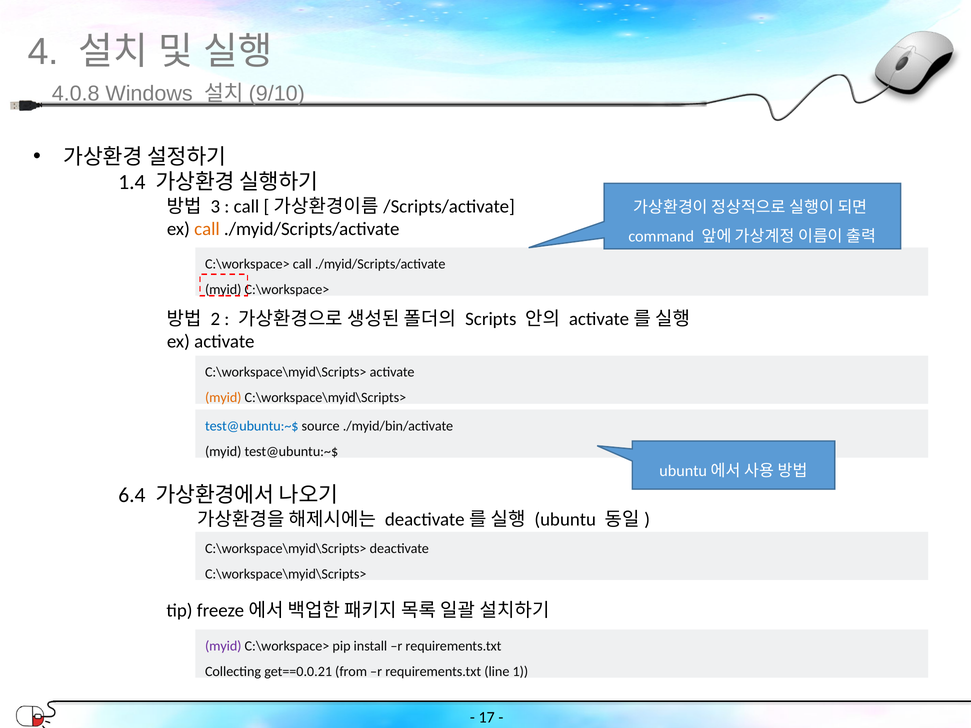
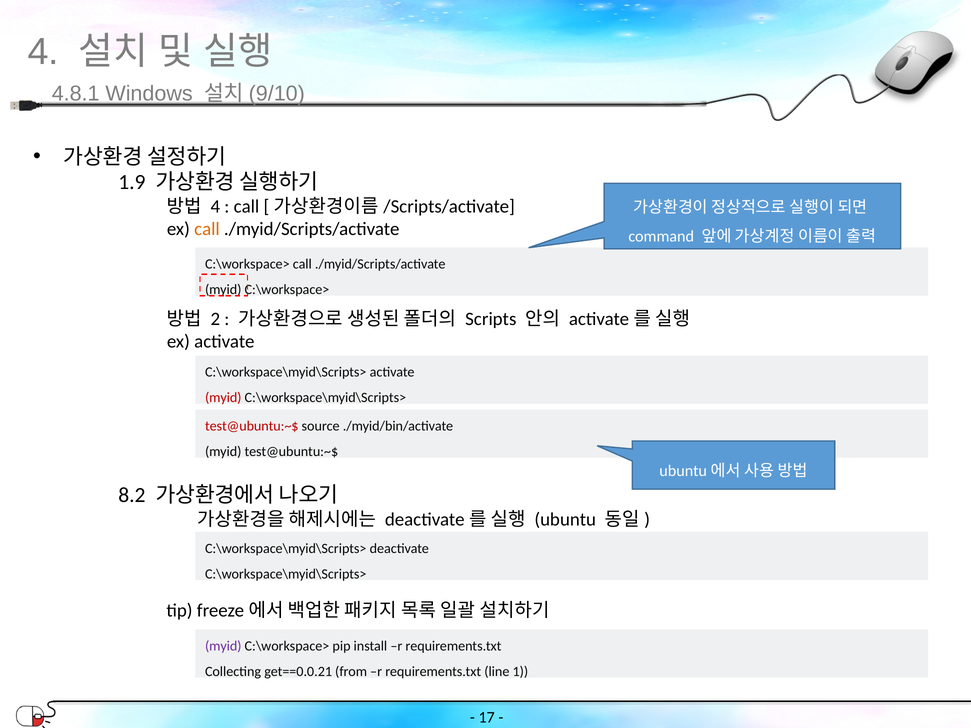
4.0.8: 4.0.8 -> 4.8.1 (76, 94)
1.4: 1.4 -> 1.9 (132, 182)
3: 3 -> 4 (215, 206)
myid colour: orange -> red (223, 398)
test@ubuntu:~$ colour: blue -> red (252, 426)
6.4: 6.4 -> 8.2 (132, 496)
